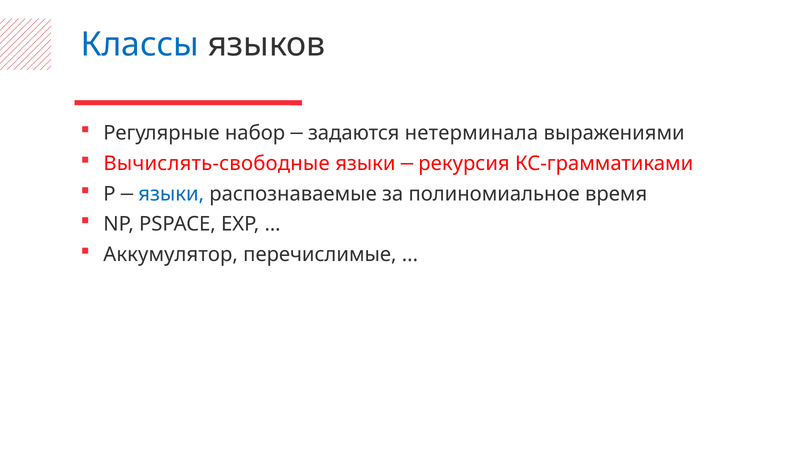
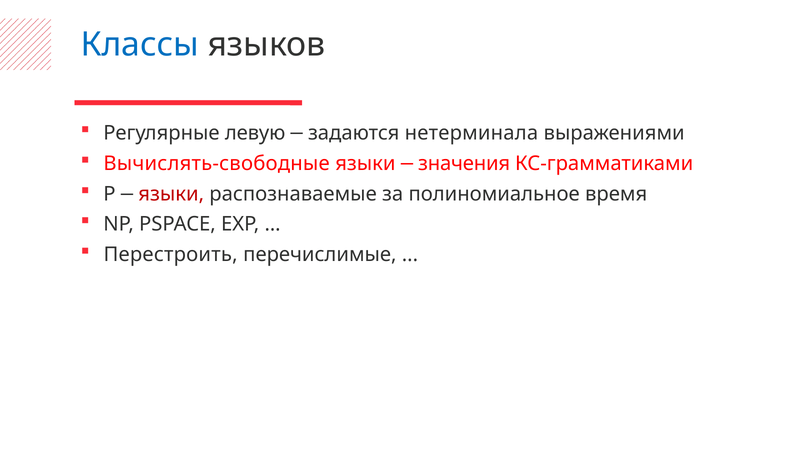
набор: набор -> левую (255, 133)
рекурсия: рекурсия -> значения (464, 164)
языки colour: blue -> red (171, 194)
Аккумулятор: Аккумулятор -> Перестроить (171, 255)
